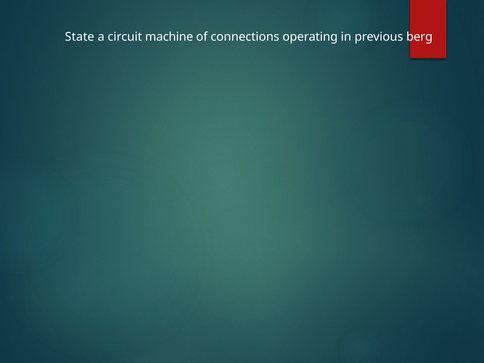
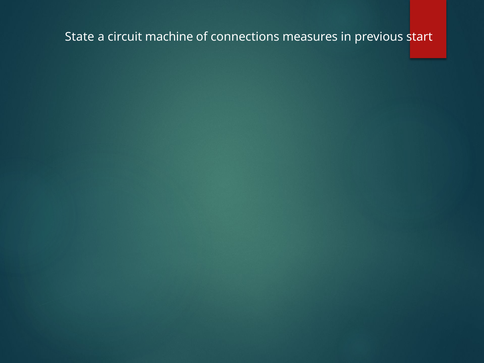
operating: operating -> measures (310, 37)
berg: berg -> start (419, 37)
